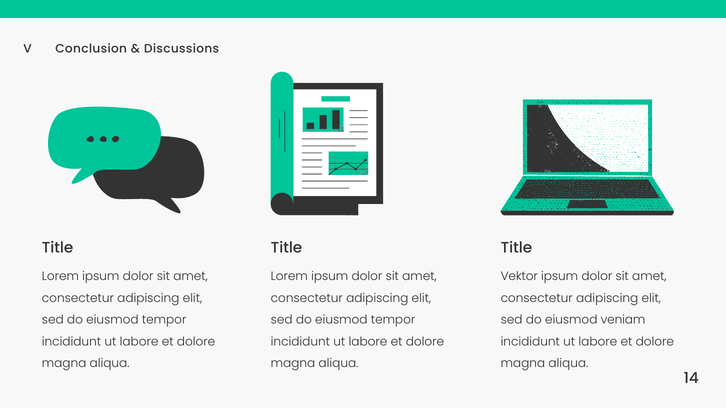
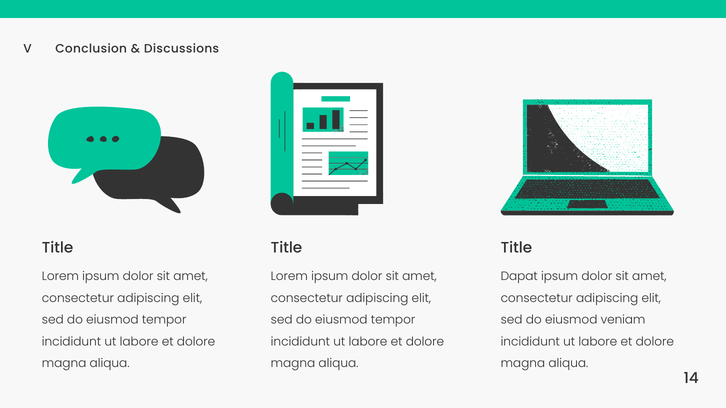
Vektor: Vektor -> Dapat (519, 277)
